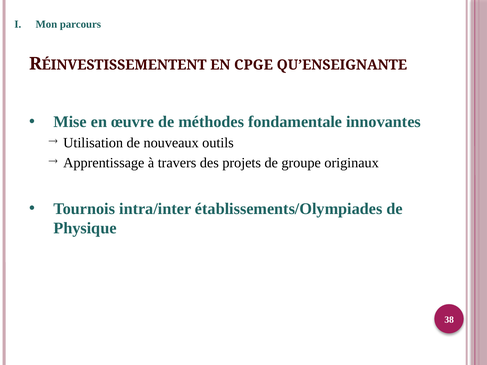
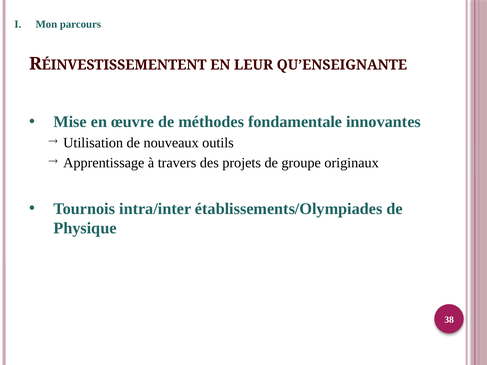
CPGE: CPGE -> LEUR (254, 65)
